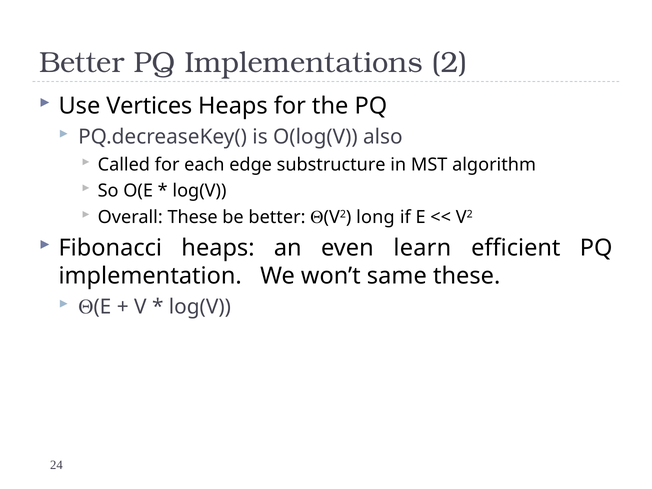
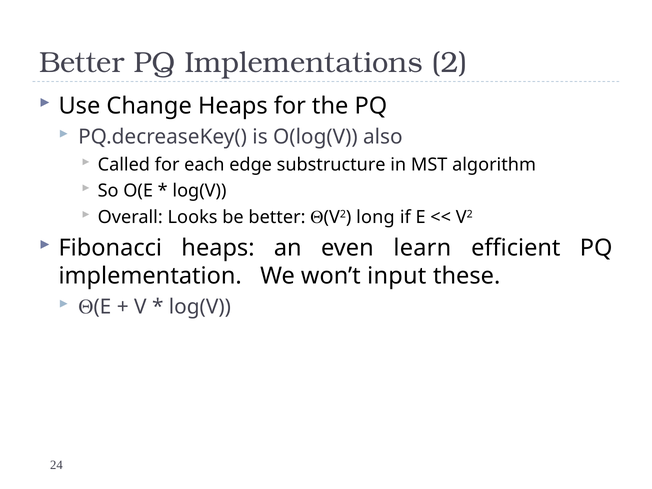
Vertices: Vertices -> Change (149, 106)
Overall These: These -> Looks (193, 217)
same: same -> input (397, 276)
